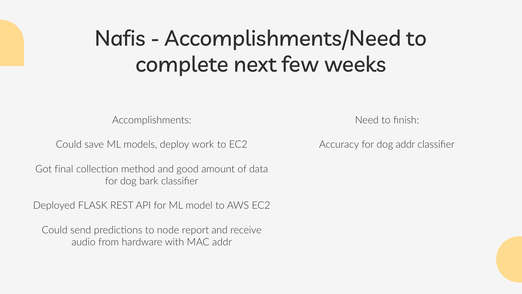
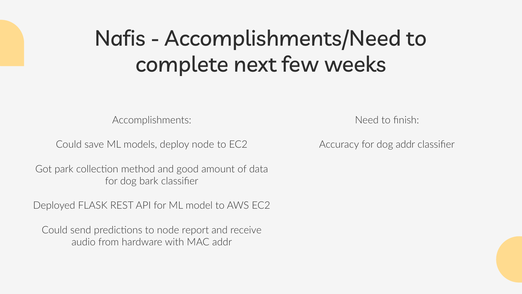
deploy work: work -> node (203, 144)
final: final -> park (64, 169)
